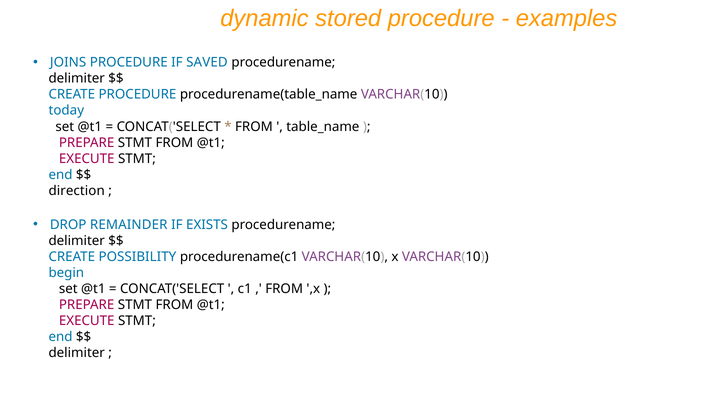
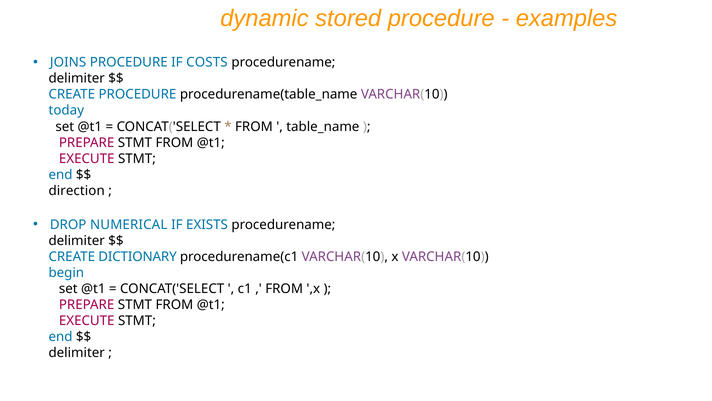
SAVED: SAVED -> COSTS (207, 62)
REMAINDER: REMAINDER -> NUMERICAL (129, 224)
POSSIBILITY: POSSIBILITY -> DICTIONARY (137, 256)
